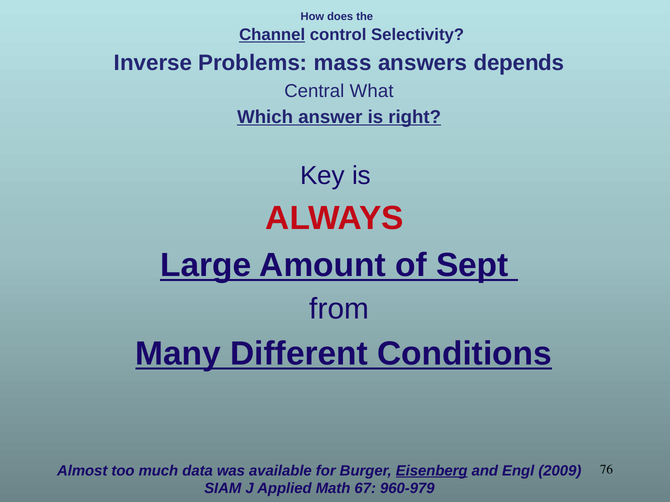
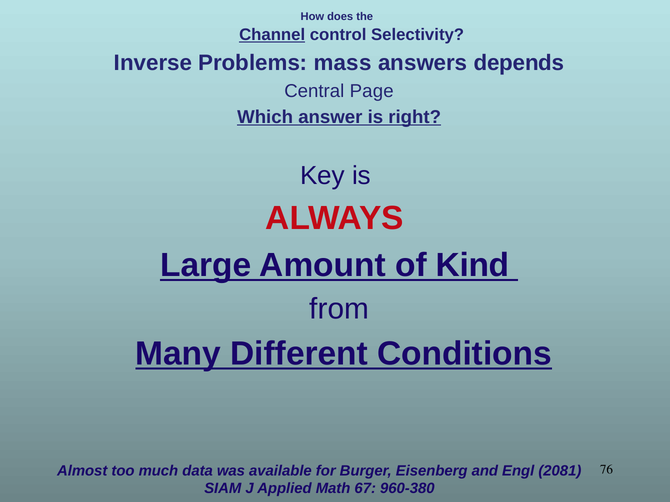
What: What -> Page (372, 91)
Sept: Sept -> Kind (472, 266)
Eisenberg underline: present -> none (432, 471)
2009: 2009 -> 2081 (560, 471)
960-979: 960-979 -> 960-380 (407, 489)
